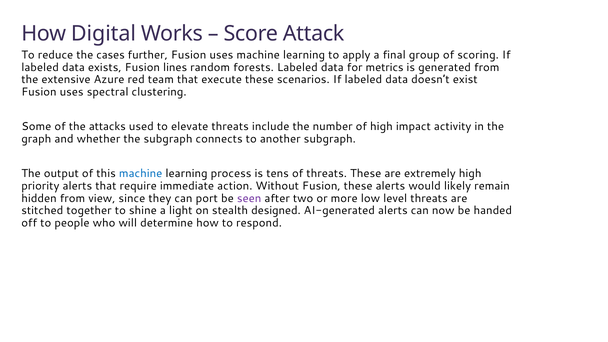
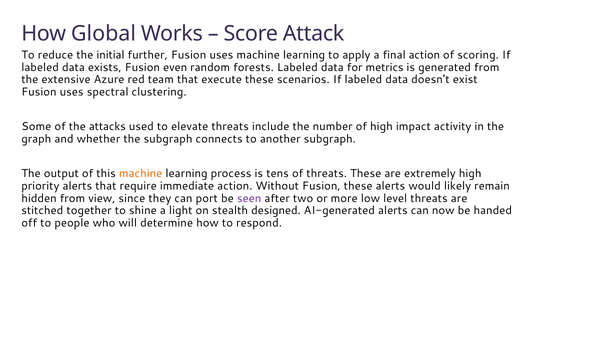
Digital: Digital -> Global (103, 34)
cases: cases -> initial (111, 55)
final group: group -> action (424, 55)
lines: lines -> even (175, 67)
machine colour: blue -> orange (141, 174)
